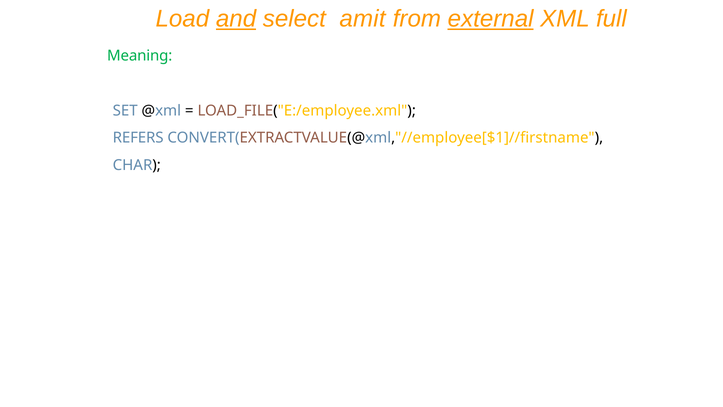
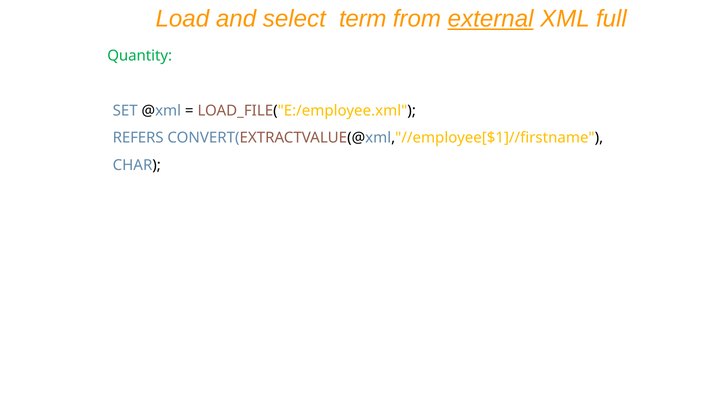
and underline: present -> none (236, 19)
amit: amit -> term (363, 19)
Meaning: Meaning -> Quantity (140, 56)
